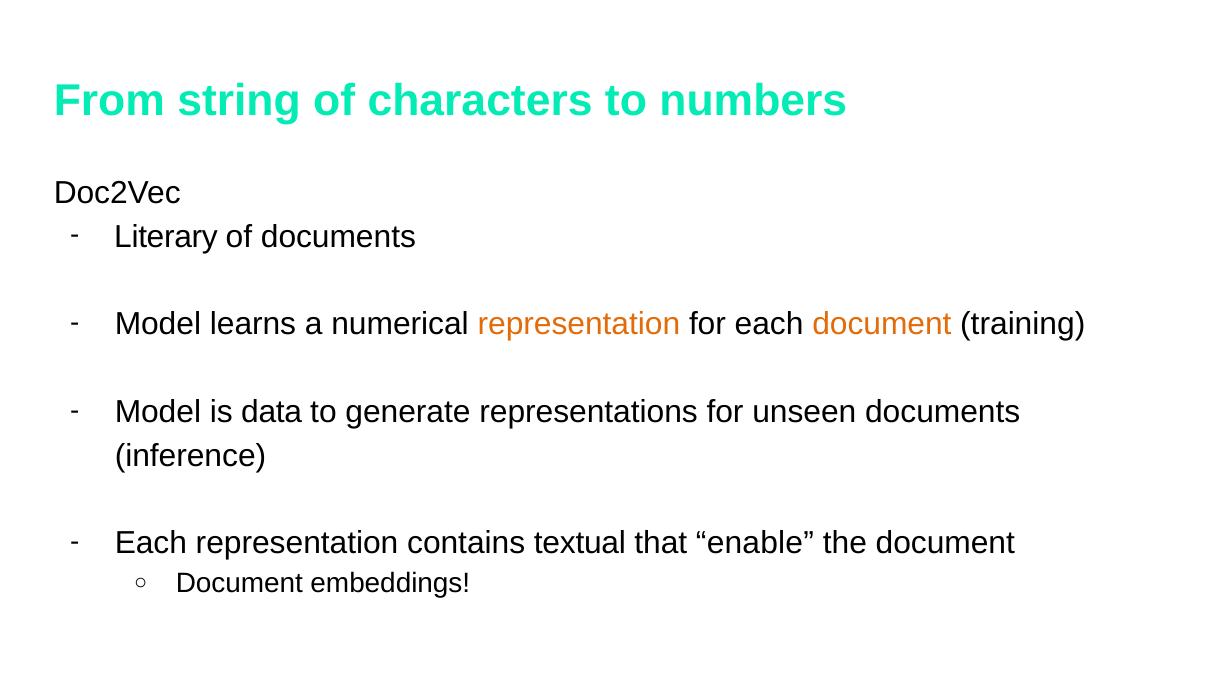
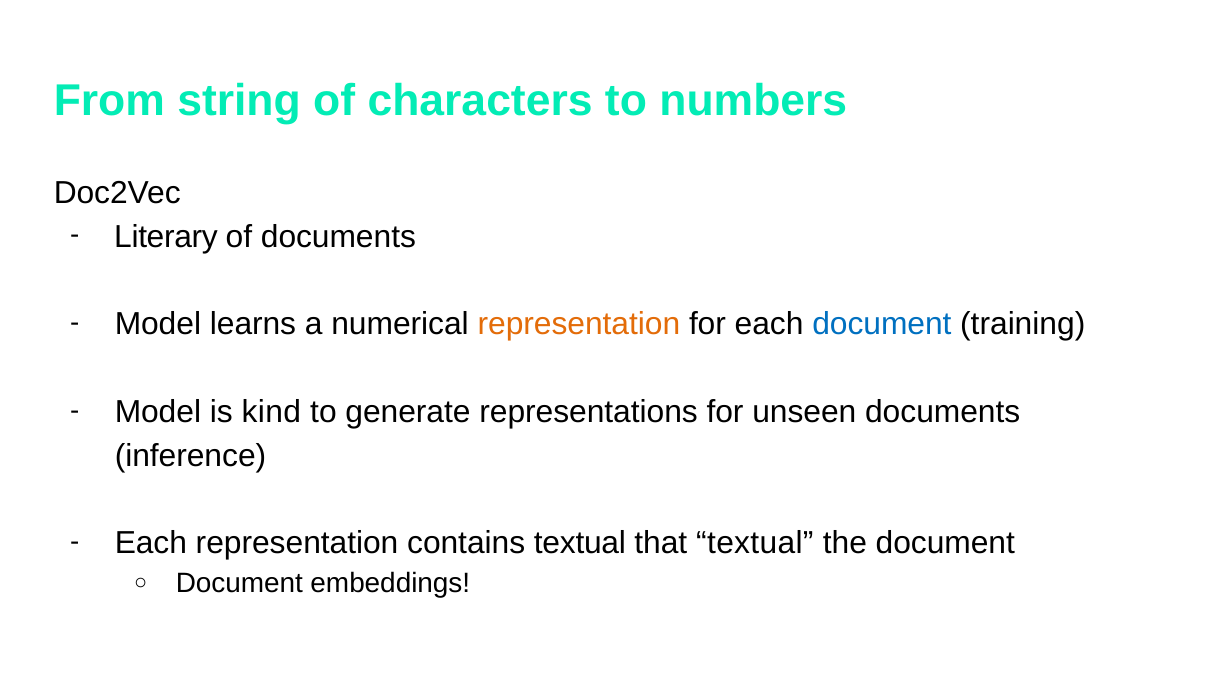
document colour: orange -> blue (882, 324)
data: data -> kind (271, 412)
that enable: enable -> textual (755, 543)
